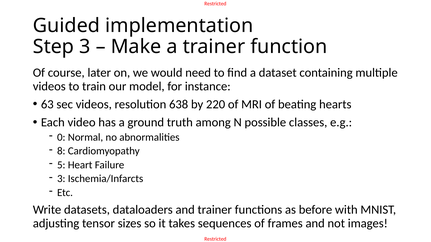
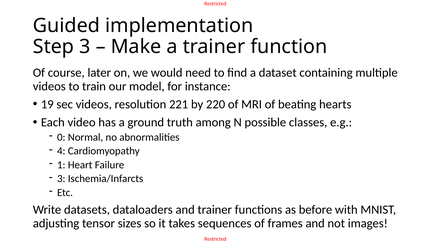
63: 63 -> 19 (47, 105)
638: 638 -> 221 (179, 105)
8: 8 -> 4 (61, 151)
5: 5 -> 1 (61, 165)
